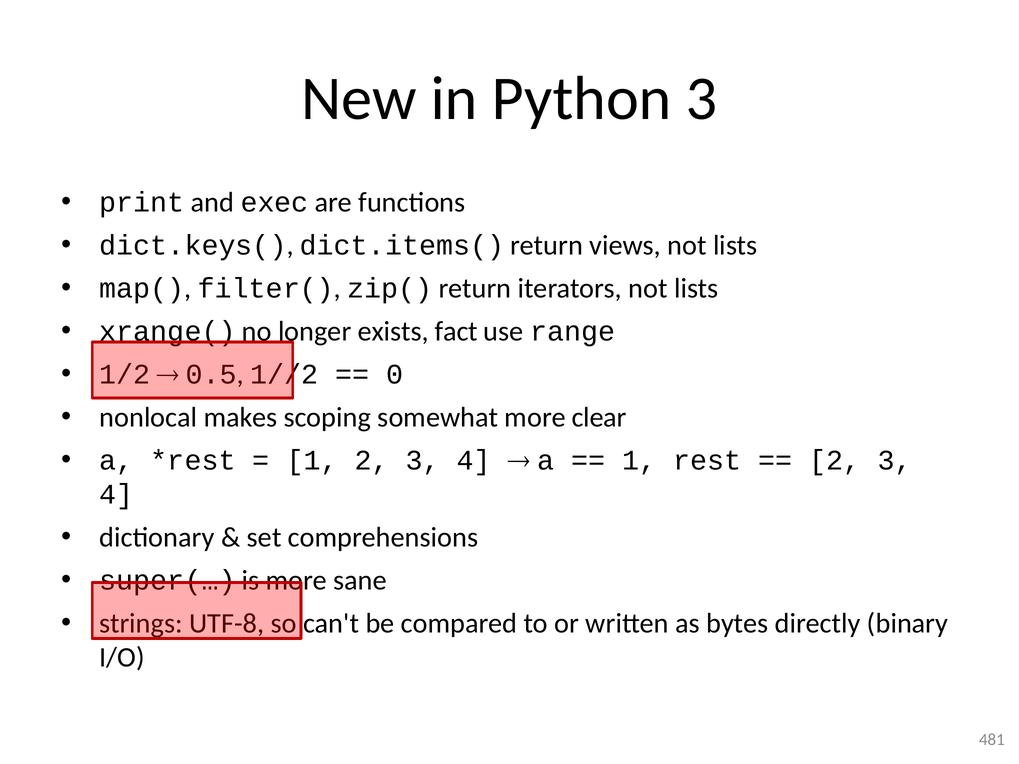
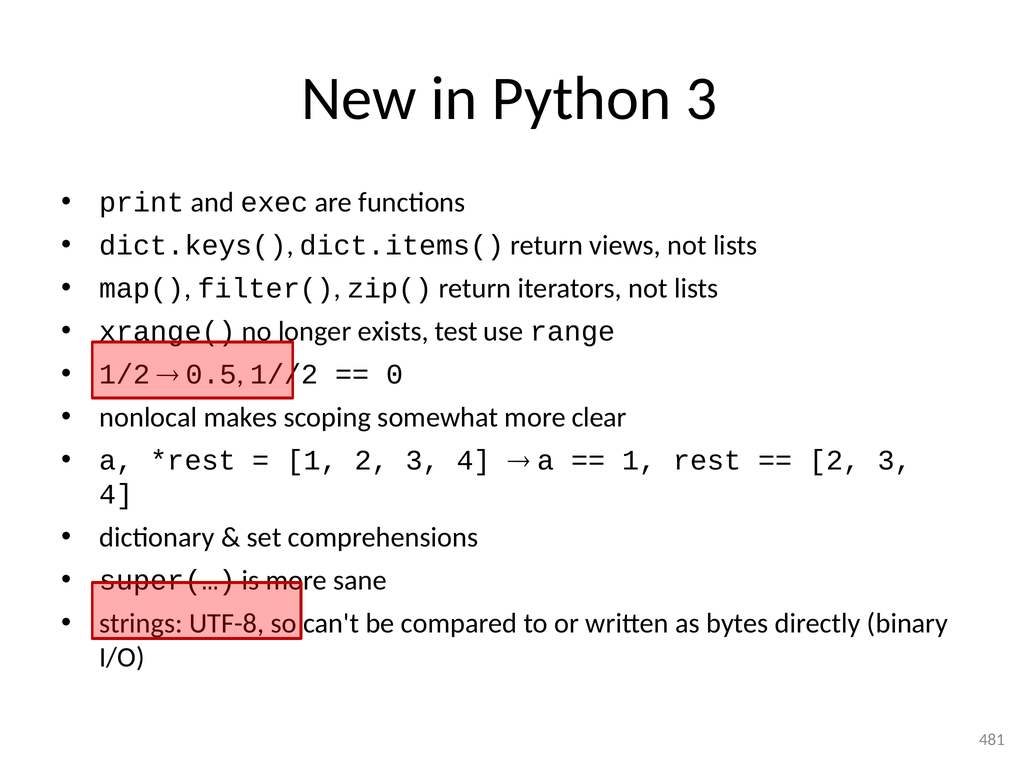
fact: fact -> test (456, 332)
